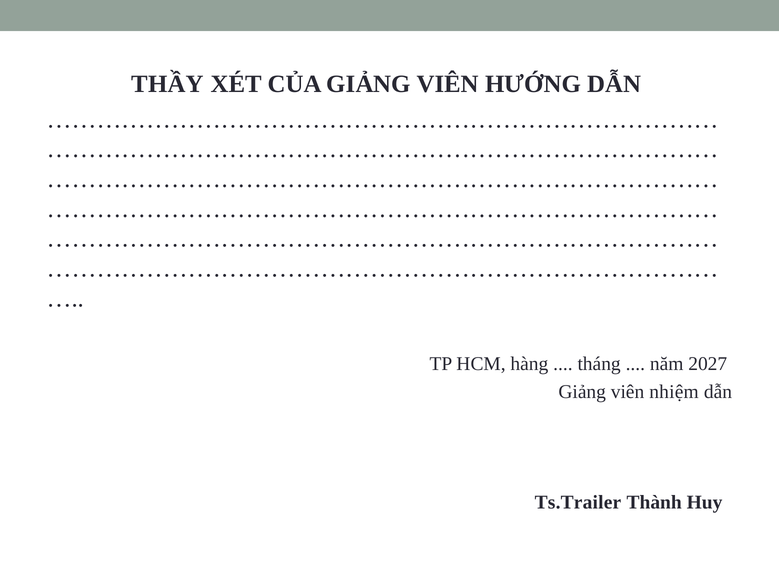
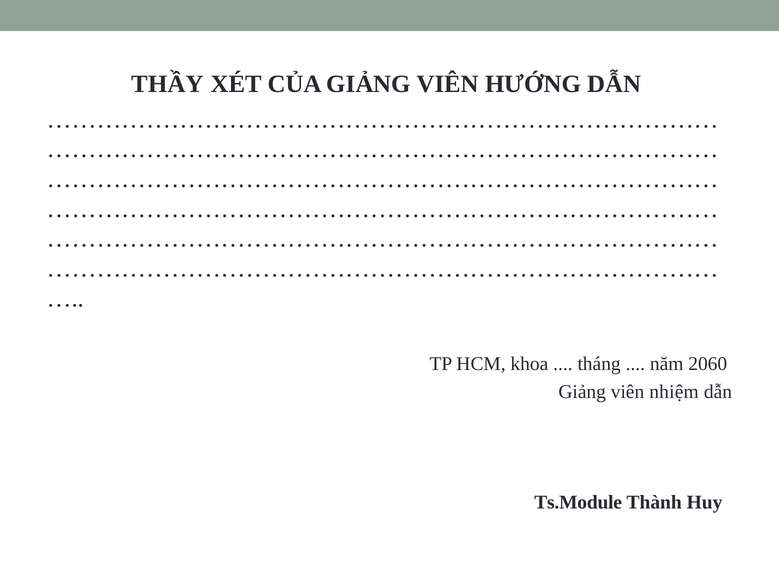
hàng: hàng -> khoa (529, 364)
2027: 2027 -> 2060 (708, 364)
Ts.Trailer: Ts.Trailer -> Ts.Module (578, 503)
